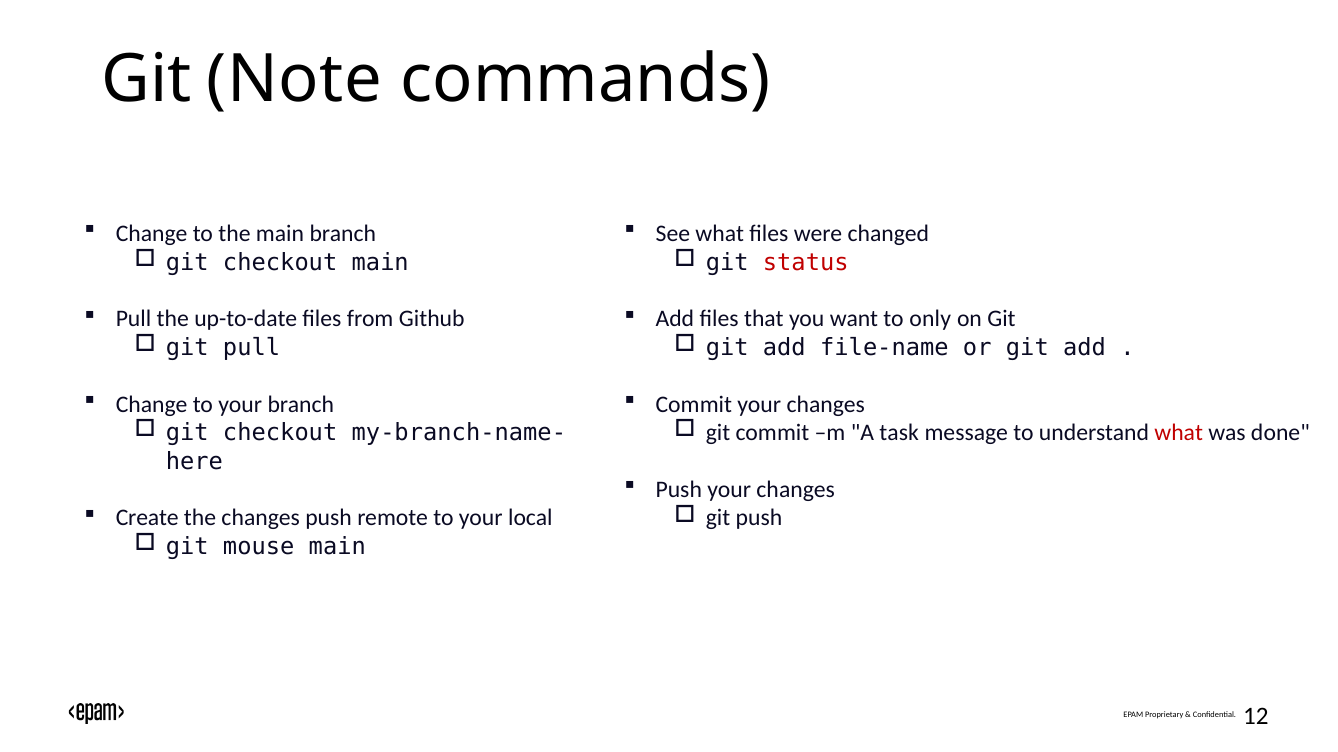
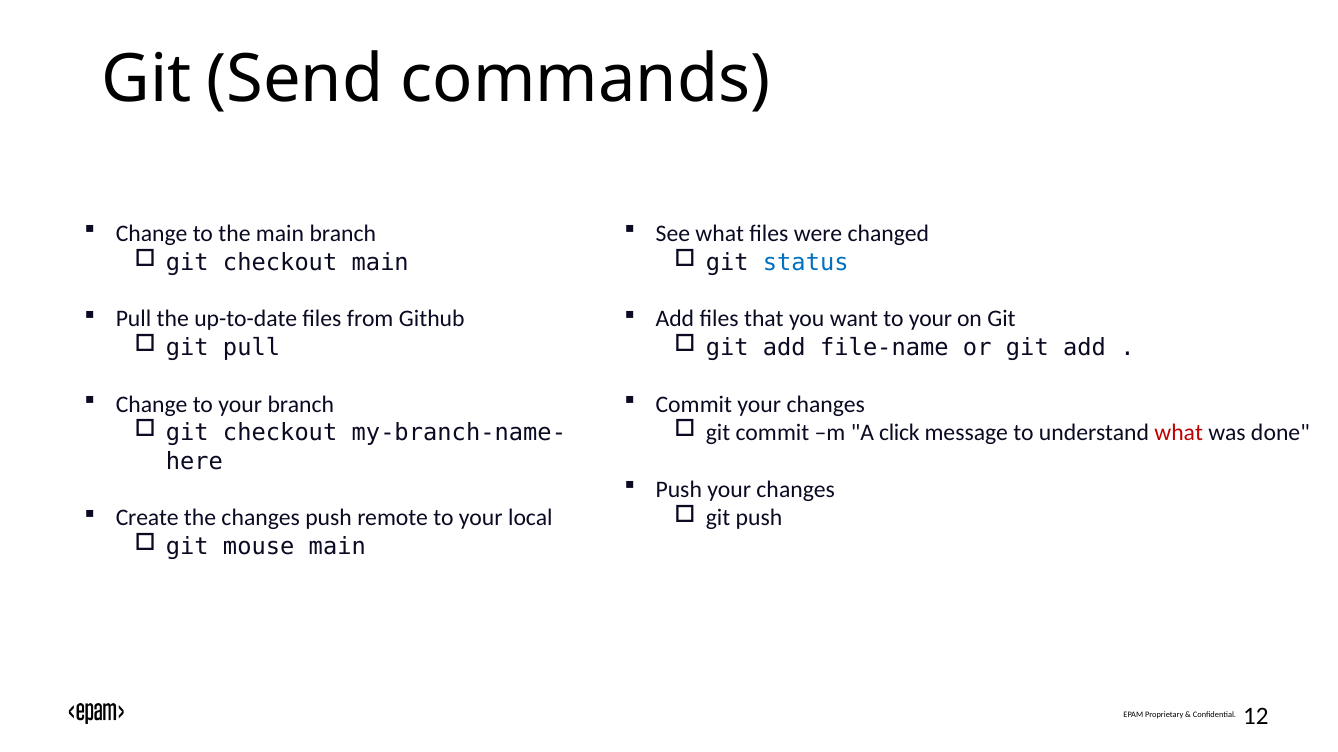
Note: Note -> Send (295, 80)
status colour: red -> blue (806, 262)
want to only: only -> your (930, 319)
task: task -> click (899, 433)
